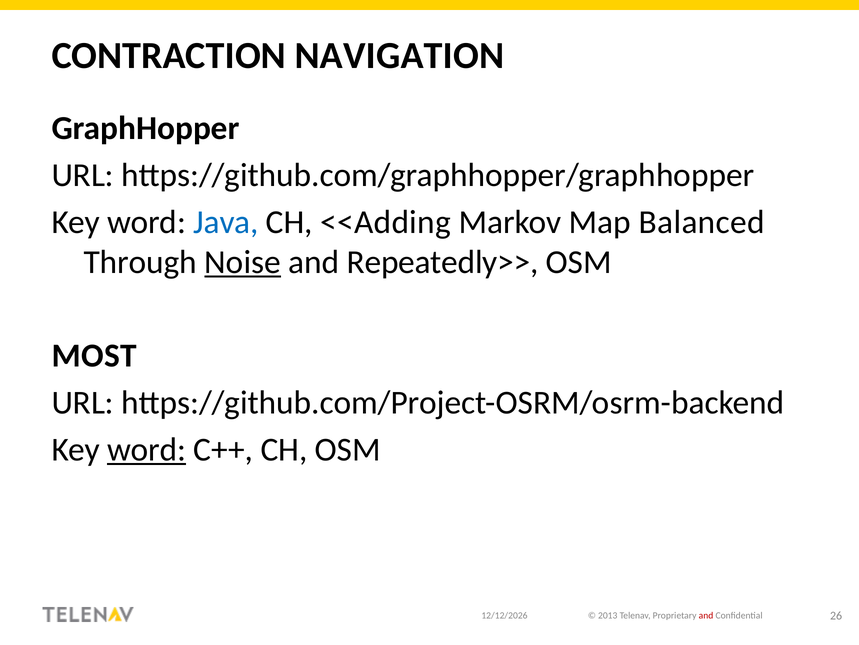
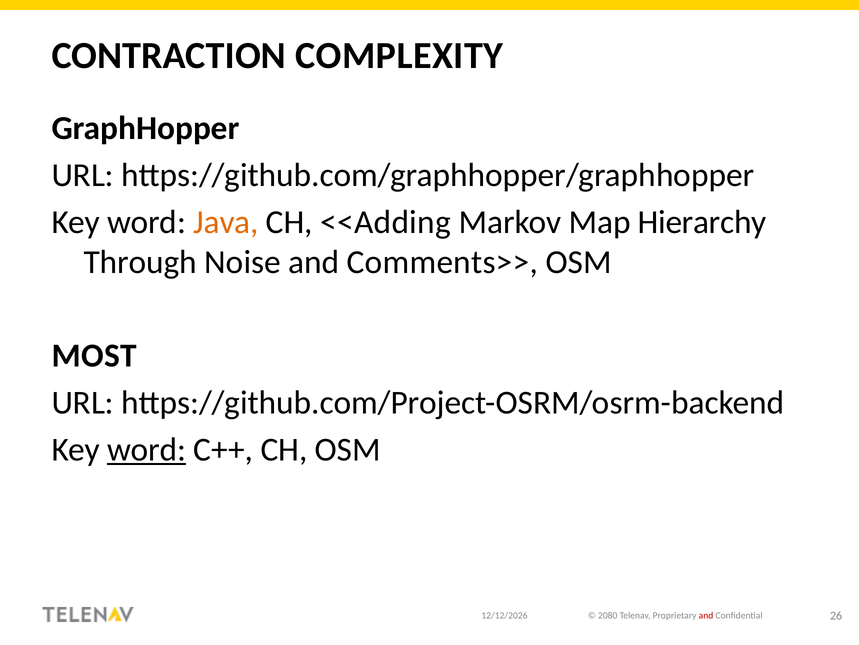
NAVIGATION: NAVIGATION -> COMPLEXITY (399, 56)
Java colour: blue -> orange (226, 222)
Balanced: Balanced -> Hierarchy (702, 222)
Noise underline: present -> none (243, 262)
Repeatedly>>: Repeatedly>> -> Comments>> (442, 262)
2013: 2013 -> 2080 (608, 615)
